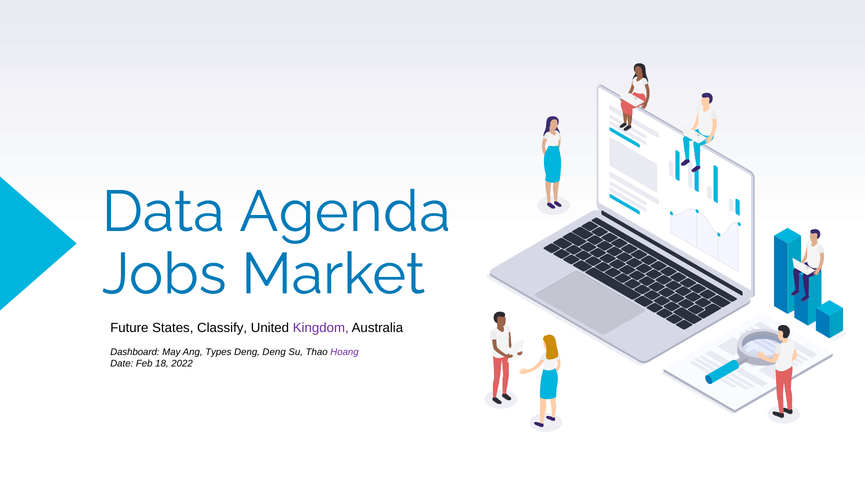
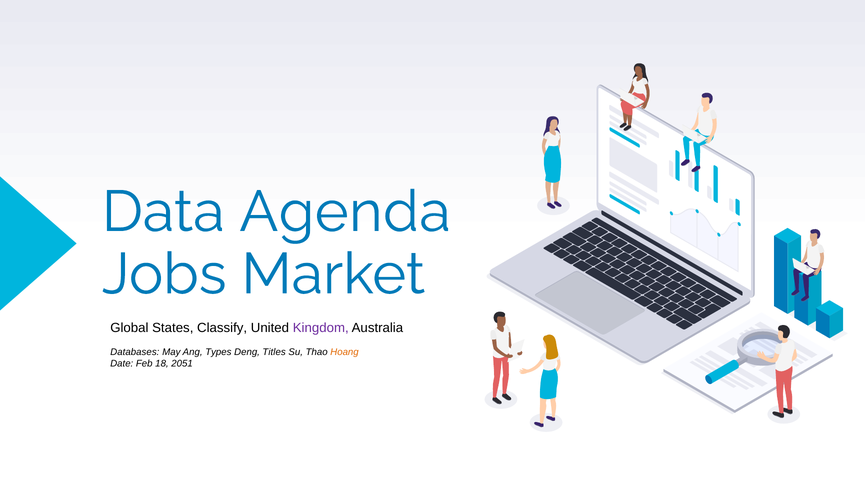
Future: Future -> Global (129, 328)
Dashboard: Dashboard -> Databases (135, 352)
Deng Deng: Deng -> Titles (274, 352)
Hoang colour: purple -> orange (345, 352)
2022: 2022 -> 2051 (182, 364)
